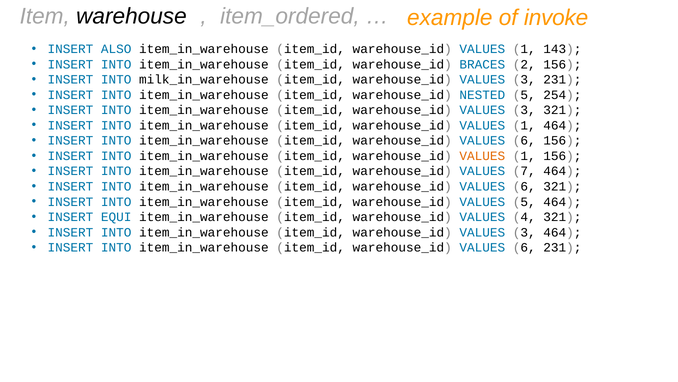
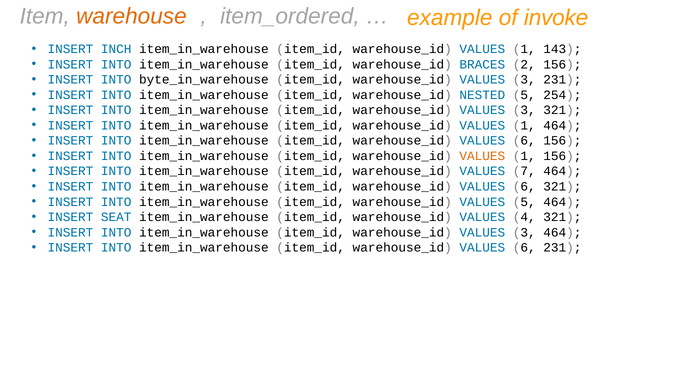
warehouse colour: black -> orange (131, 16)
ALSO: ALSO -> INCH (116, 49)
milk_in_warehouse: milk_in_warehouse -> byte_in_warehouse (204, 79)
EQUI: EQUI -> SEAT (116, 217)
